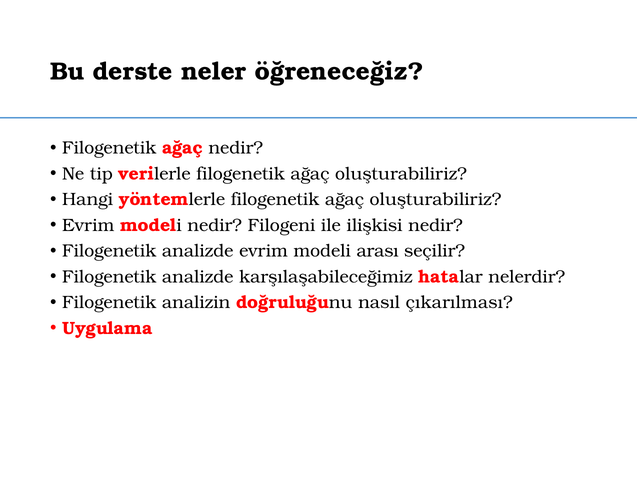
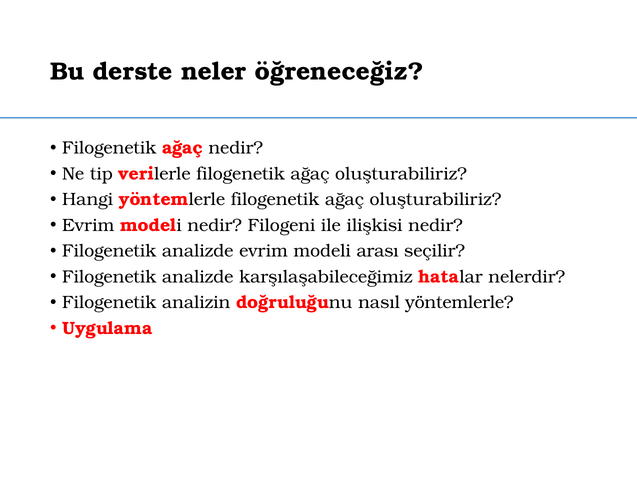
nasıl çıkarılması: çıkarılması -> yöntemlerle (459, 302)
